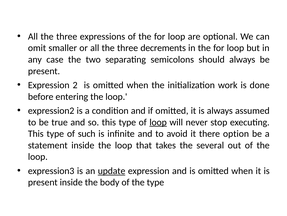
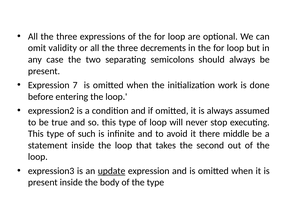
smaller: smaller -> validity (63, 48)
2: 2 -> 7 (75, 85)
loop underline: present -> none (158, 122)
option: option -> middle (236, 133)
several: several -> second (210, 145)
